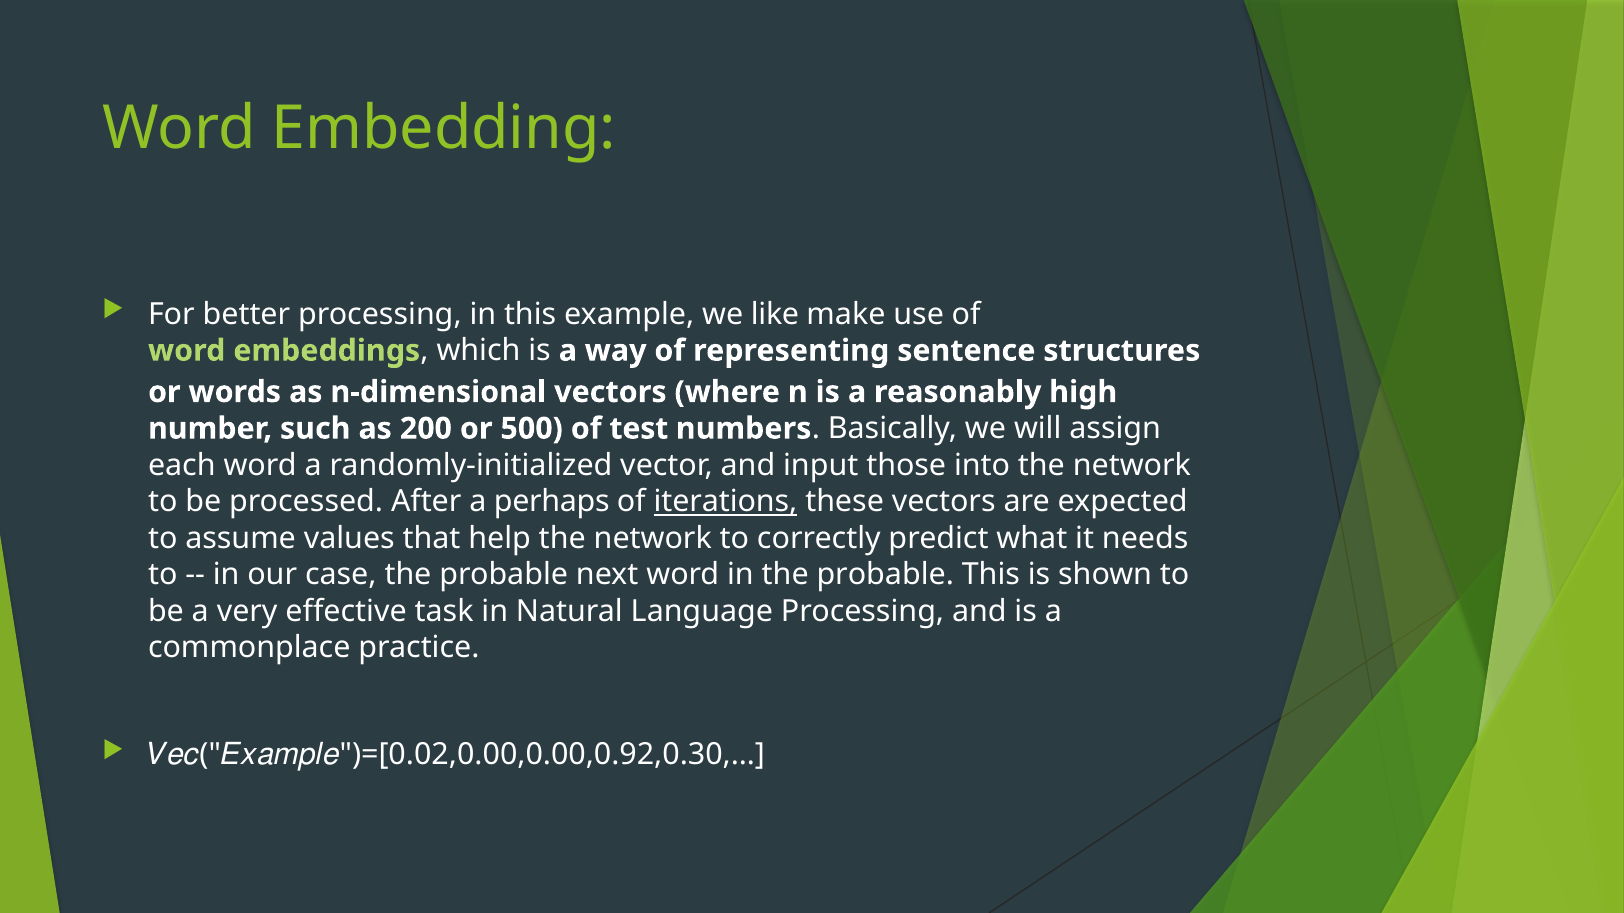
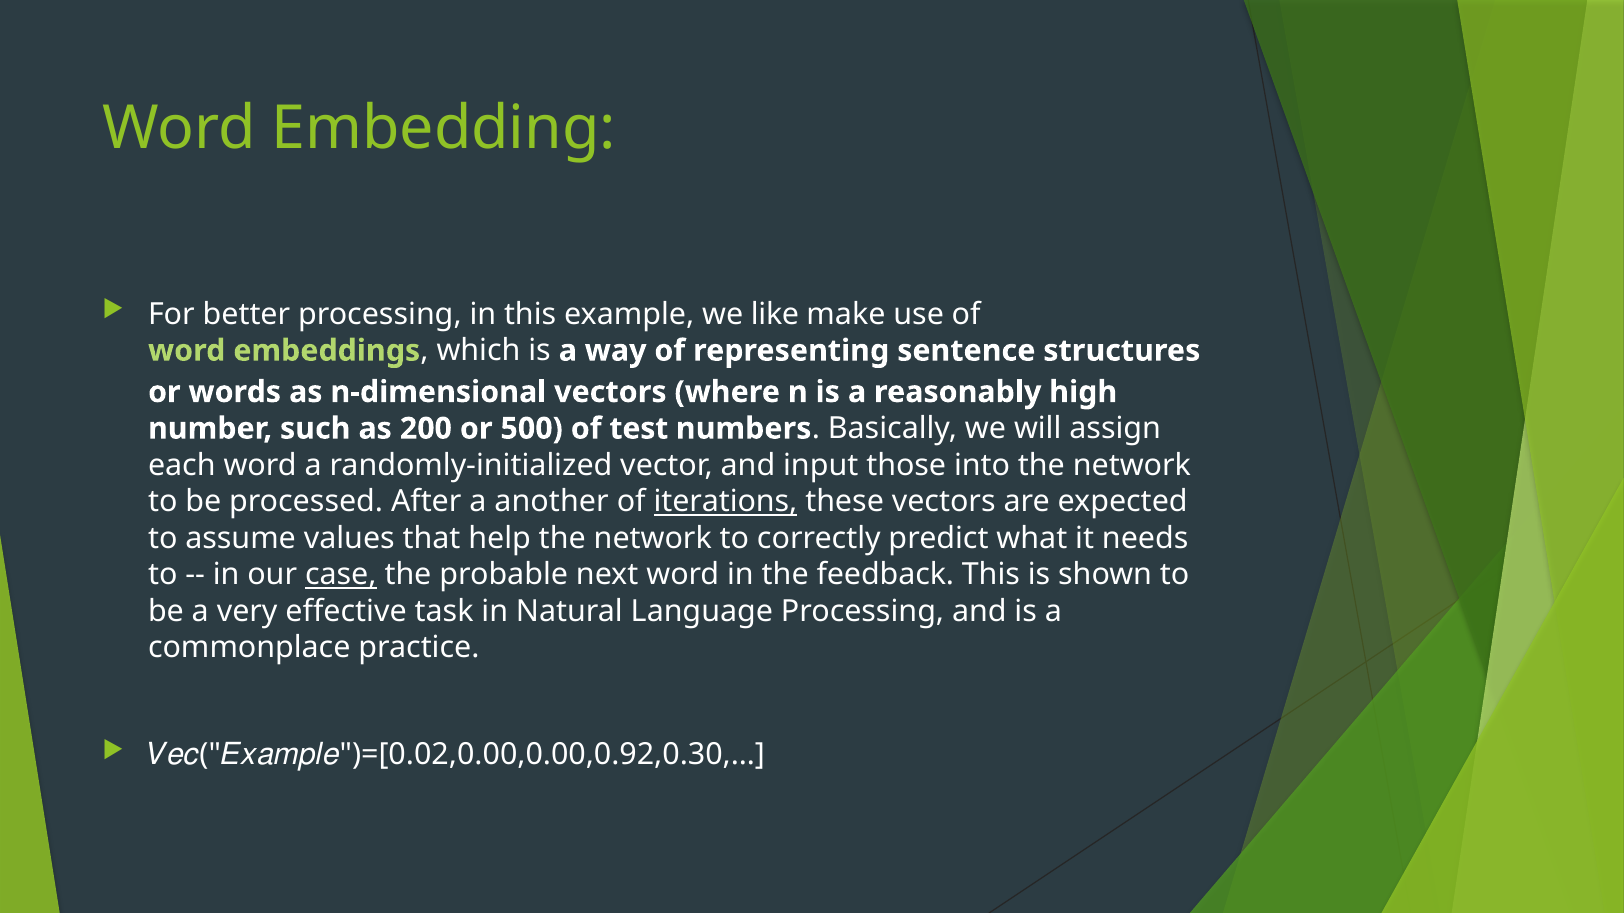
perhaps: perhaps -> another (552, 502)
case underline: none -> present (341, 575)
in the probable: probable -> feedback (885, 575)
